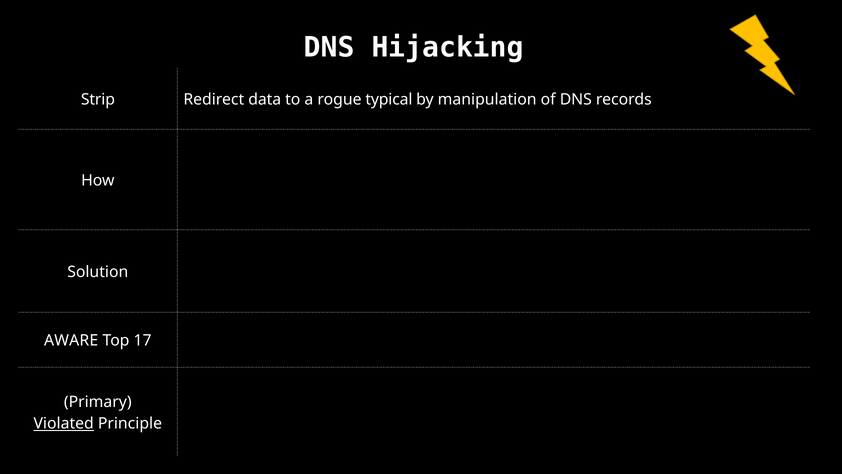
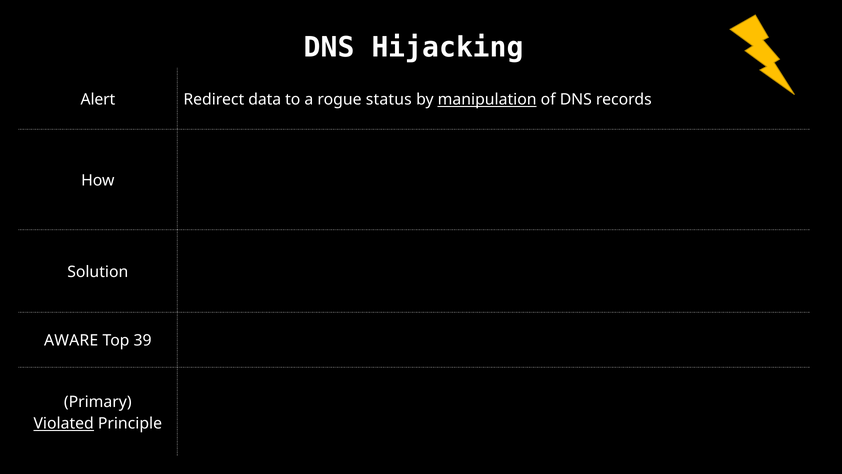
Strip: Strip -> Alert (98, 100)
typical: typical -> status (389, 100)
manipulation underline: none -> present (487, 100)
17: 17 -> 39 (143, 340)
